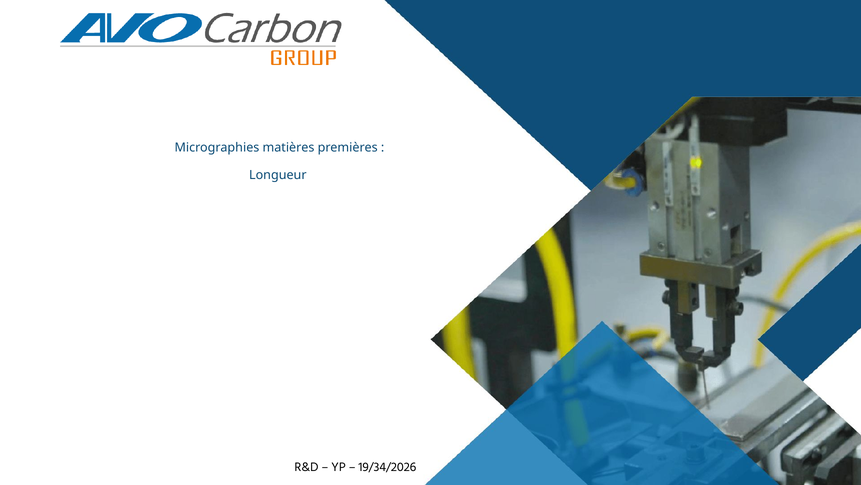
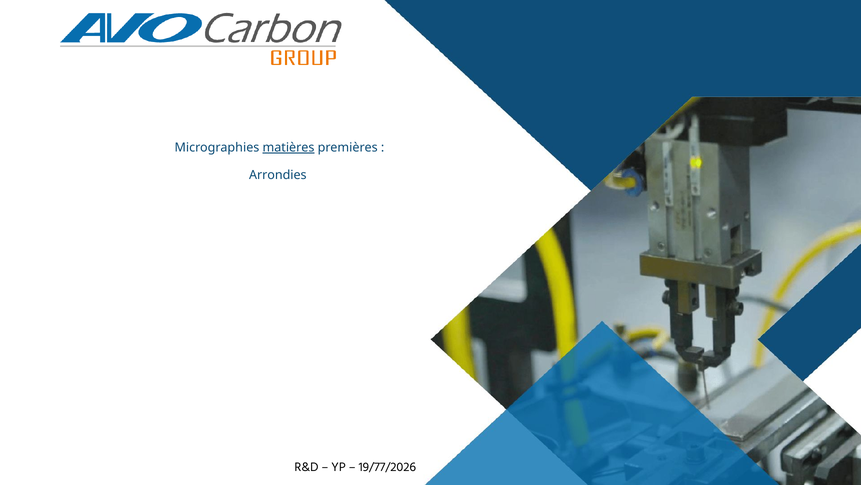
matières underline: none -> present (289, 148)
Longueur: Longueur -> Arrondies (278, 175)
19/34/2026: 19/34/2026 -> 19/77/2026 (387, 467)
